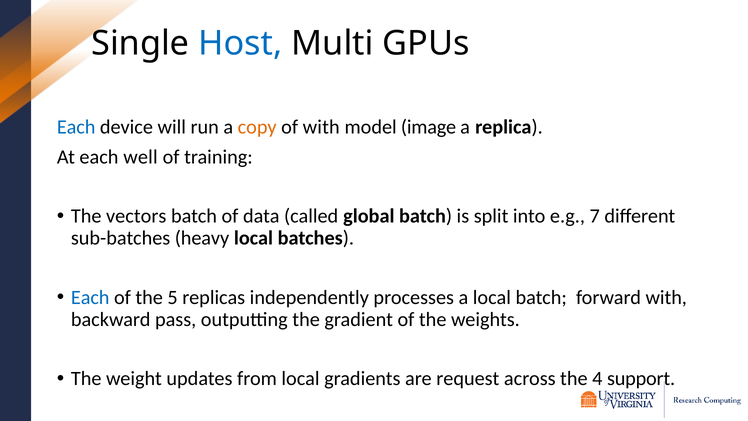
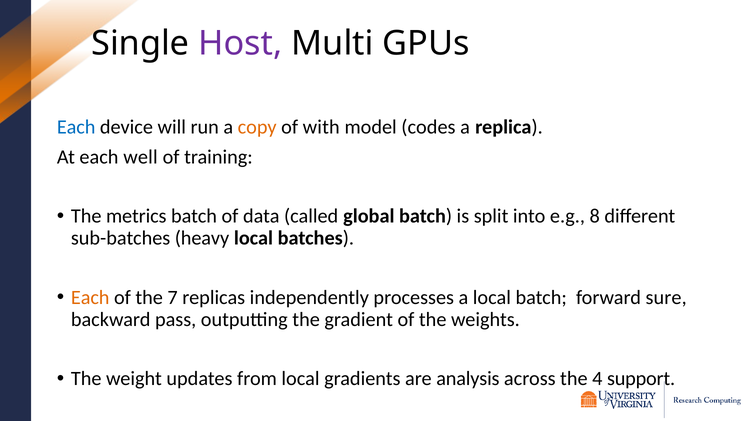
Host colour: blue -> purple (240, 43)
image: image -> codes (428, 127)
vectors: vectors -> metrics (136, 216)
7: 7 -> 8 (595, 216)
Each colour: blue -> orange (90, 297)
5: 5 -> 7 (173, 297)
forward with: with -> sure (666, 297)
request: request -> analysis (468, 379)
